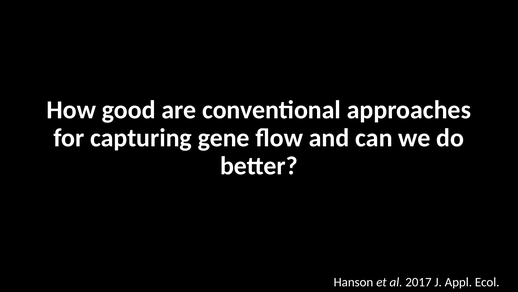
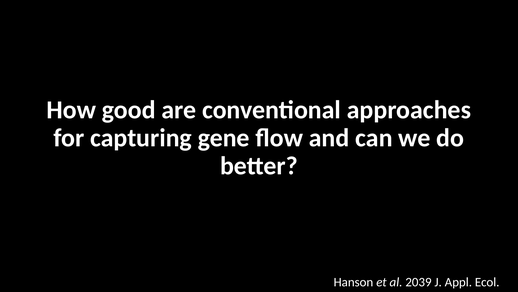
2017: 2017 -> 2039 (418, 282)
